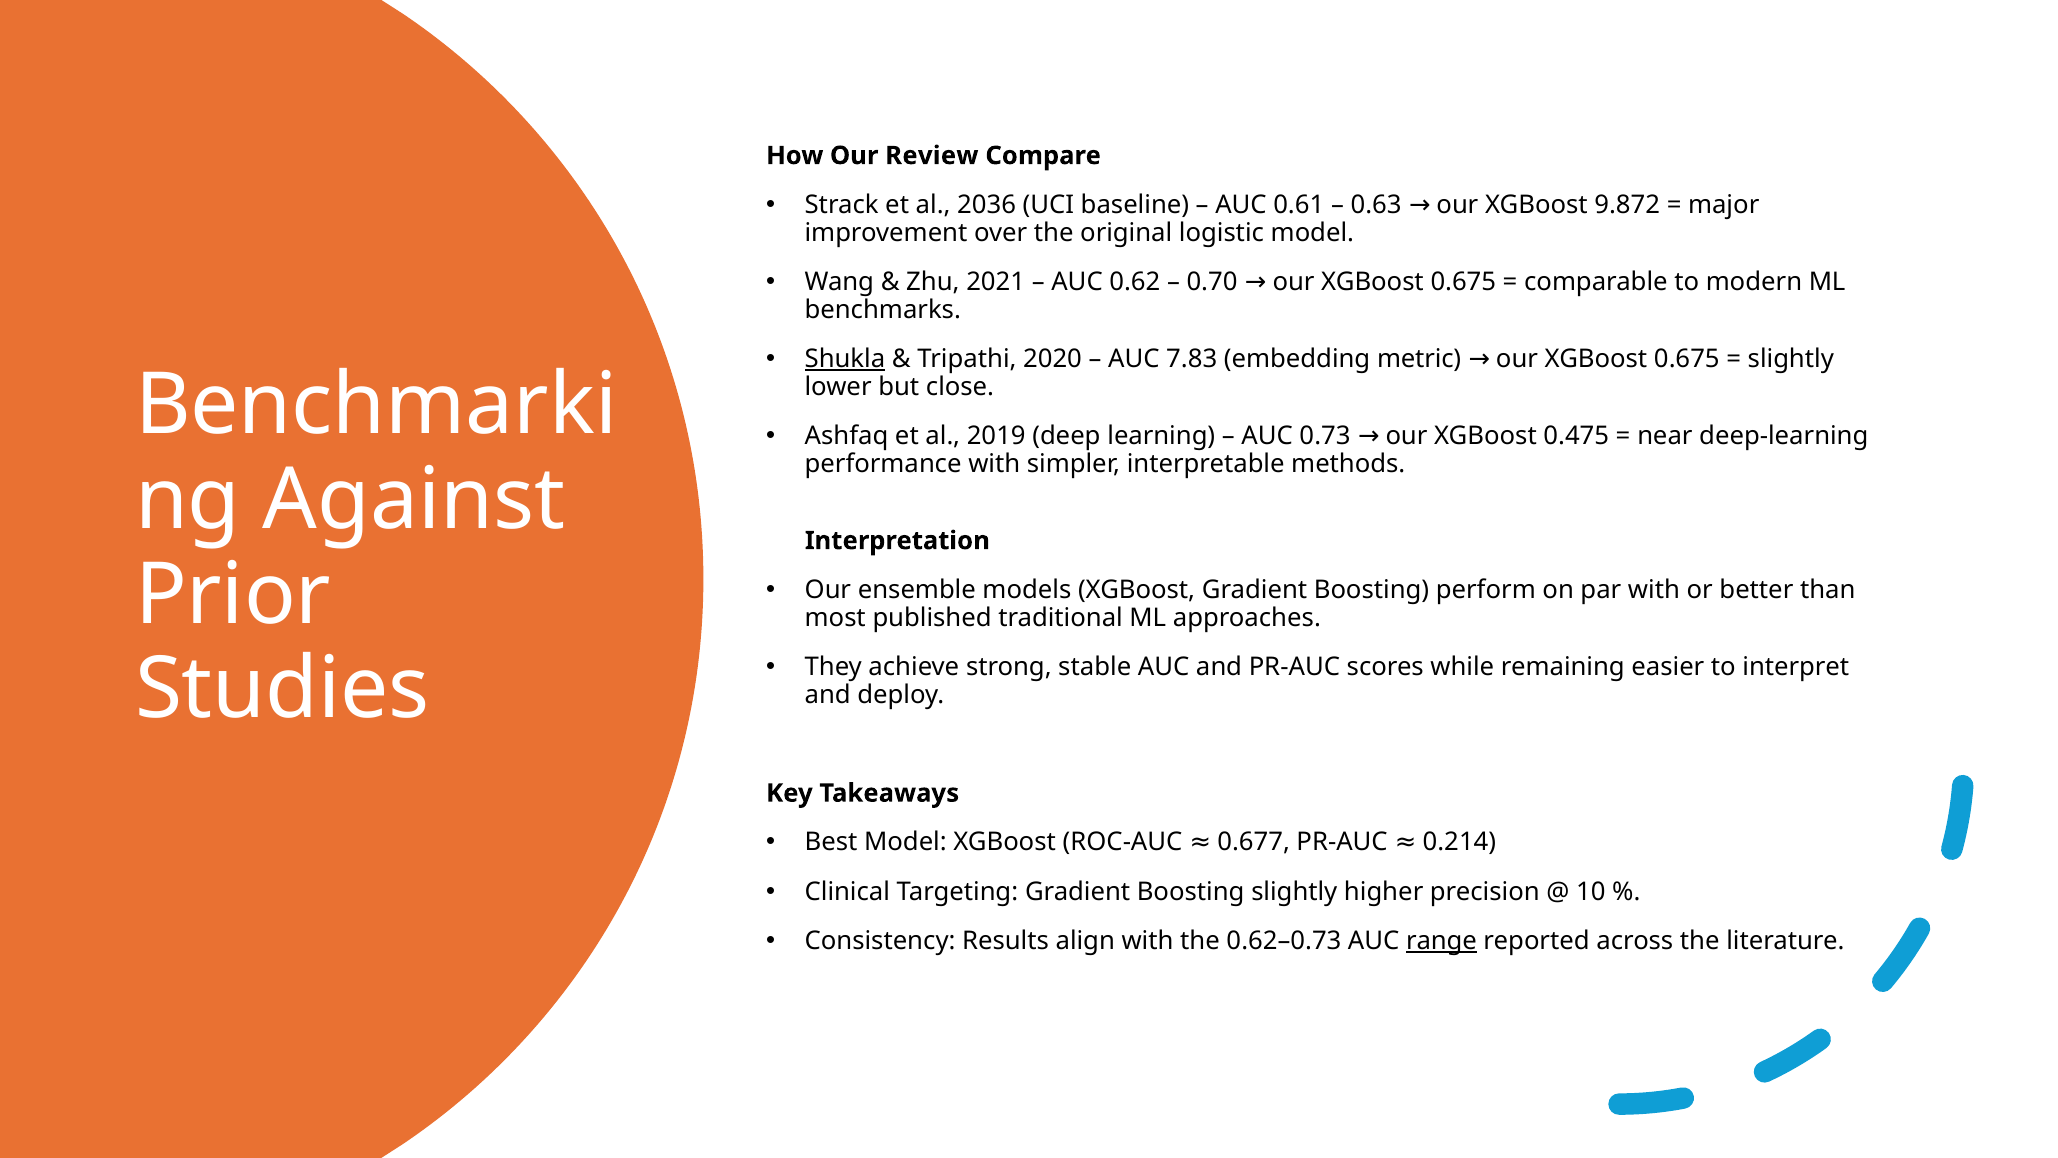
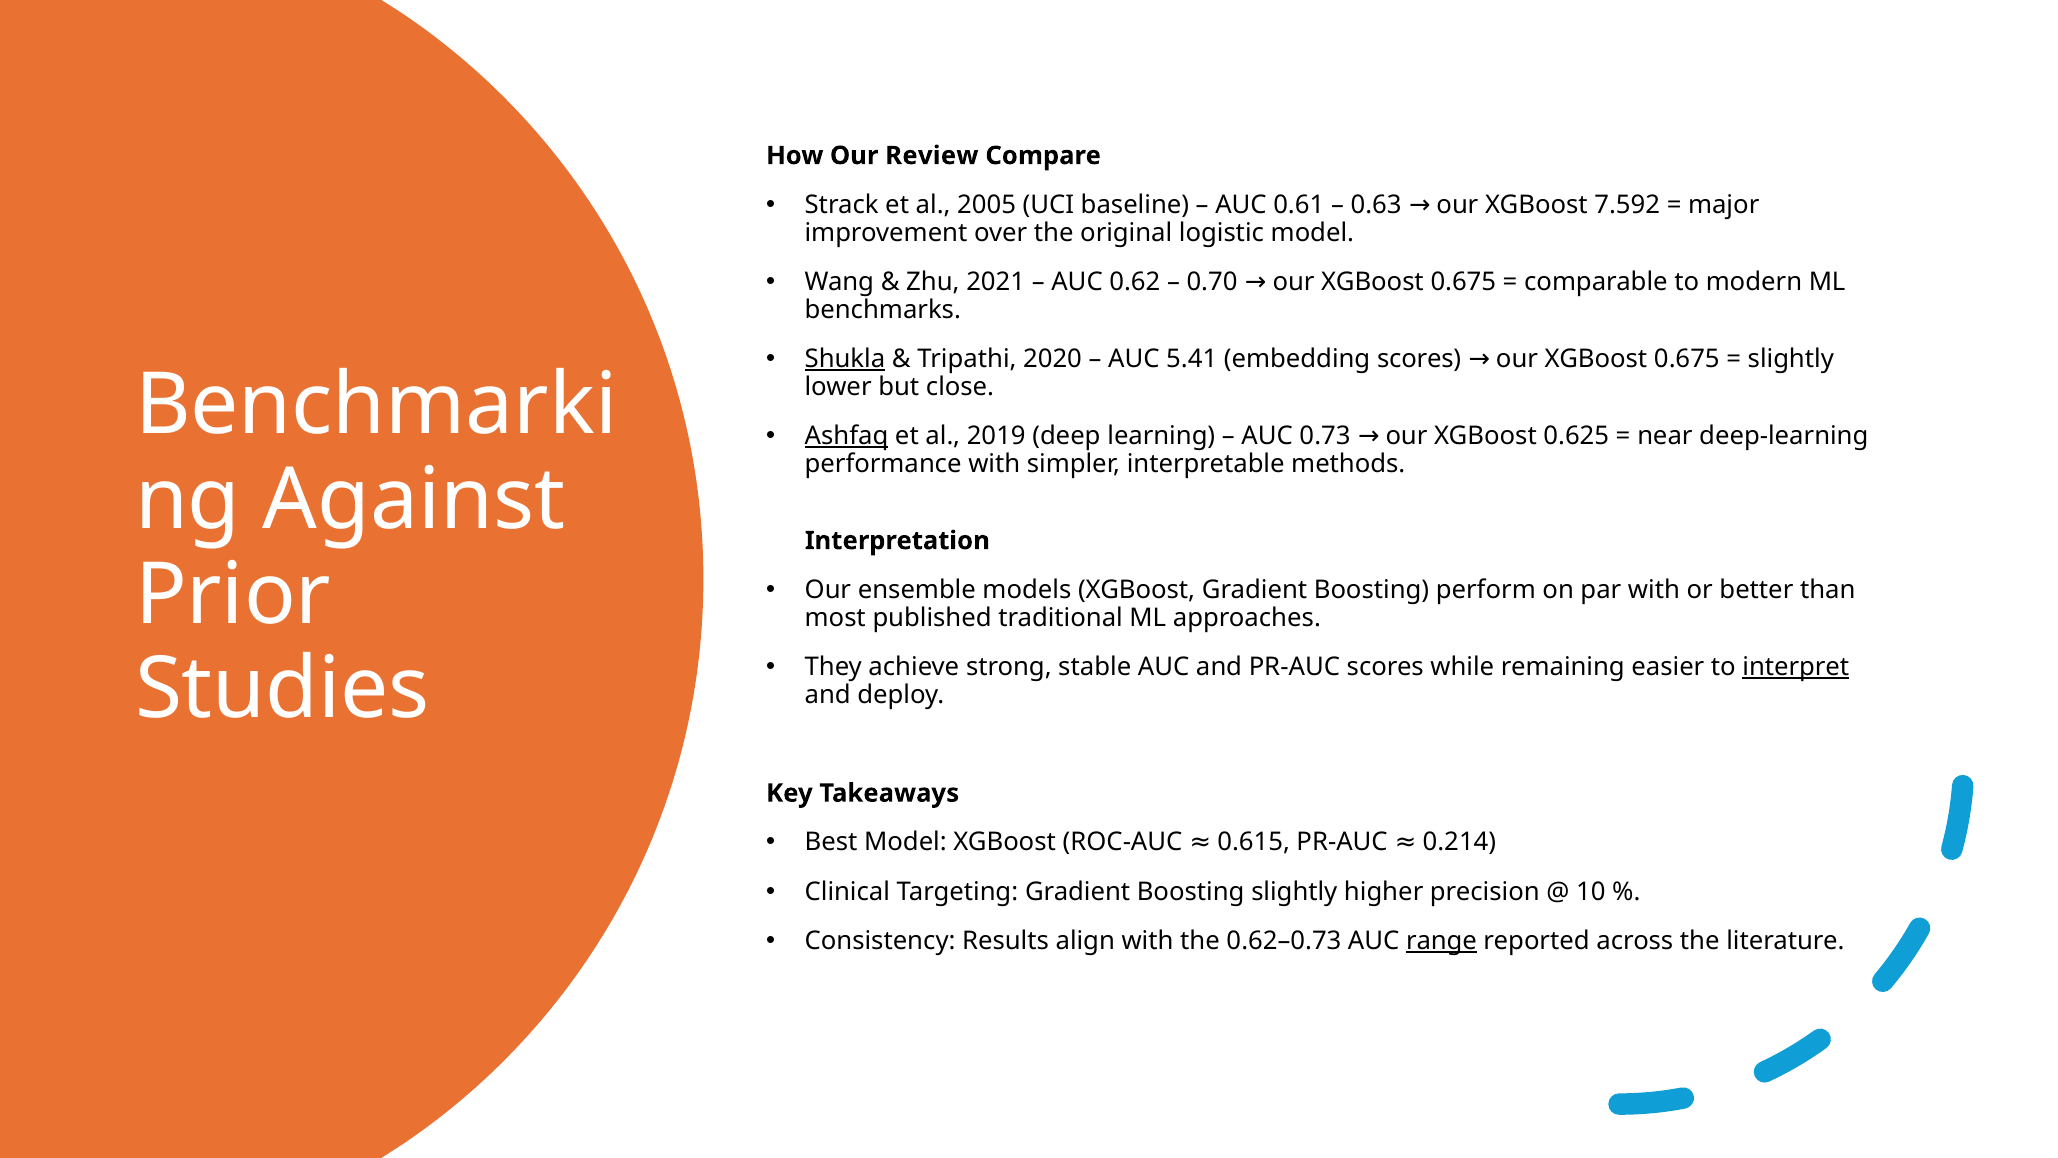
2036: 2036 -> 2005 (986, 205)
9.872: 9.872 -> 7.592 (1627, 205)
7.83: 7.83 -> 5.41 (1192, 359)
embedding metric: metric -> scores (1419, 359)
Ashfaq underline: none -> present (847, 436)
0.475: 0.475 -> 0.625 (1576, 436)
interpret underline: none -> present (1796, 667)
0.677: 0.677 -> 0.615 (1254, 842)
